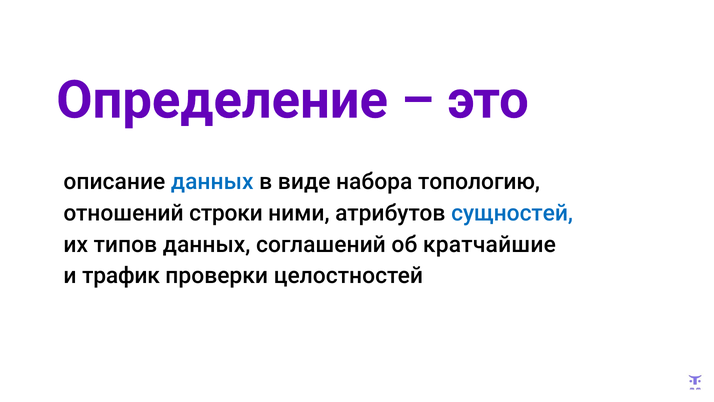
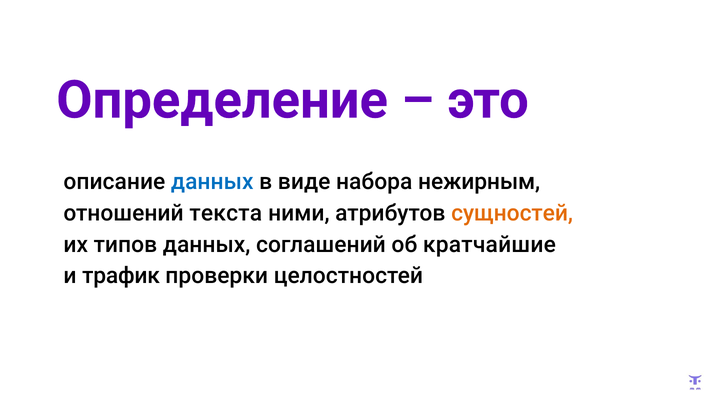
топологию: топологию -> нежирным (479, 181)
строки: строки -> текста (226, 213)
сущностей colour: blue -> orange (512, 213)
